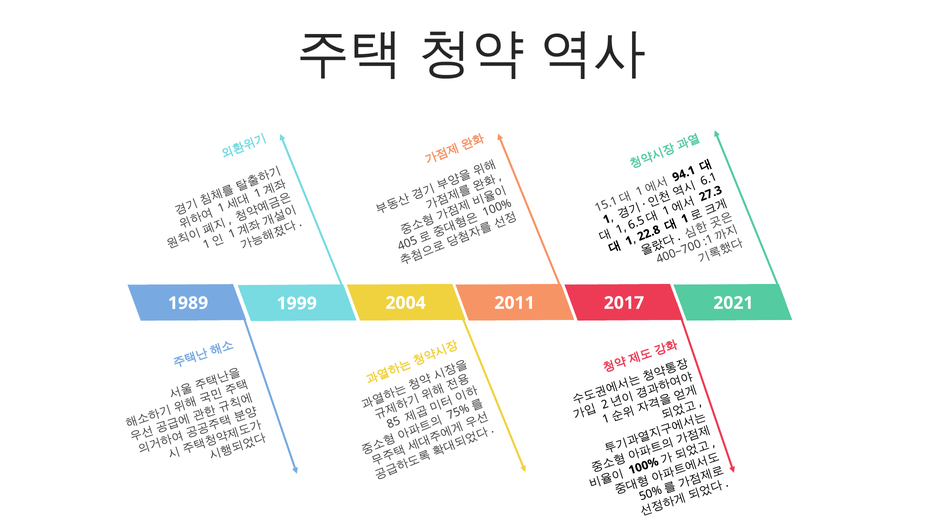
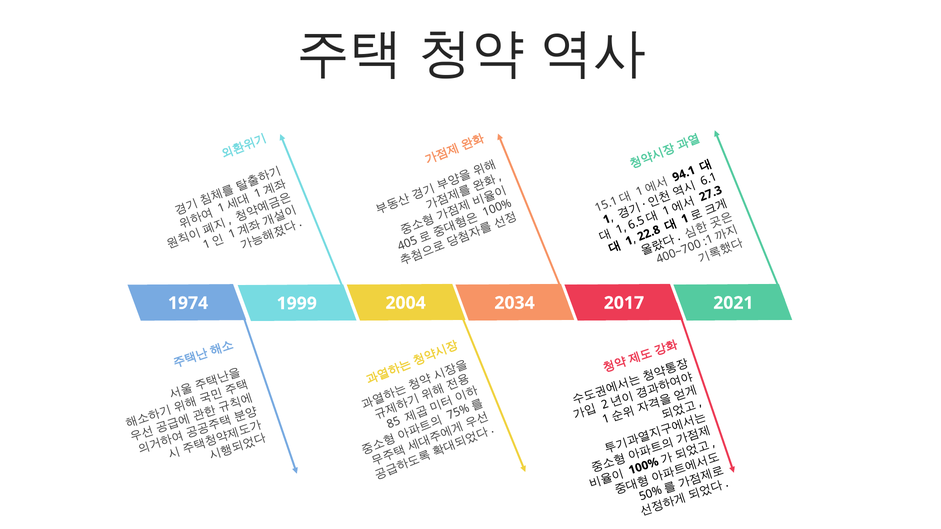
2011: 2011 -> 2034 (515, 303)
1989: 1989 -> 1974 (188, 303)
